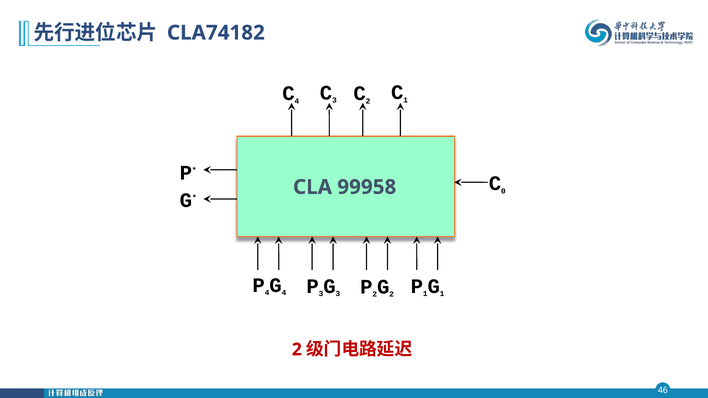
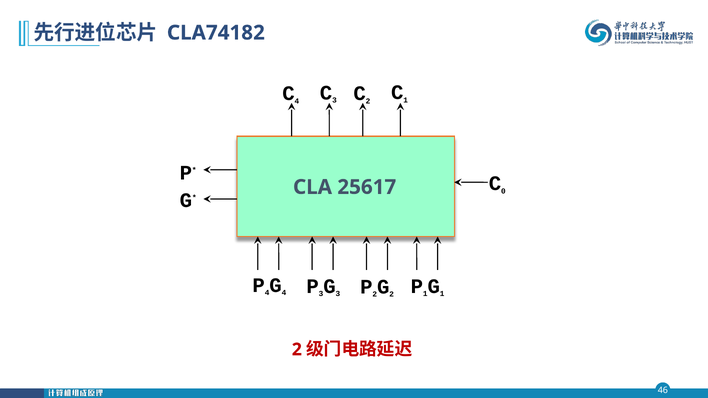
99958: 99958 -> 25617 (367, 187)
